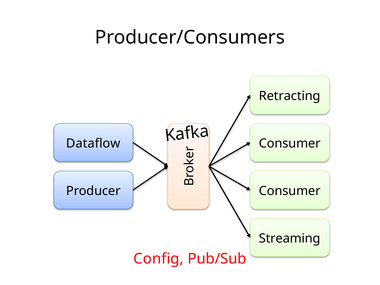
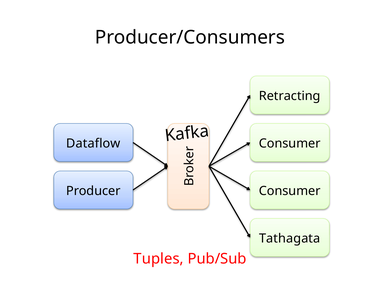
Streaming: Streaming -> Tathagata (290, 238)
Config: Config -> Tuples (159, 259)
